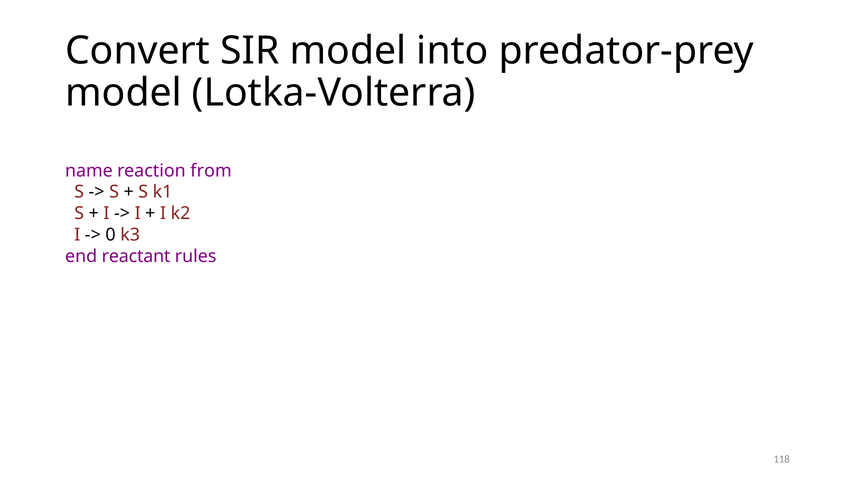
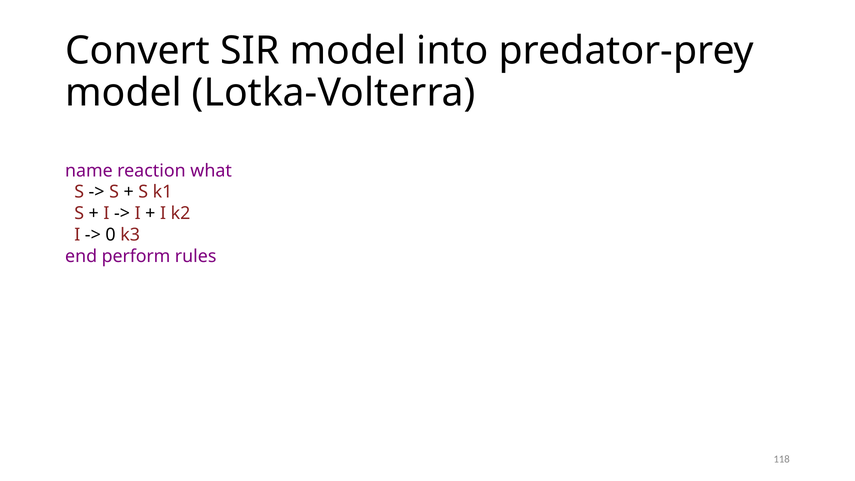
from: from -> what (211, 171)
reactant: reactant -> perform (136, 256)
